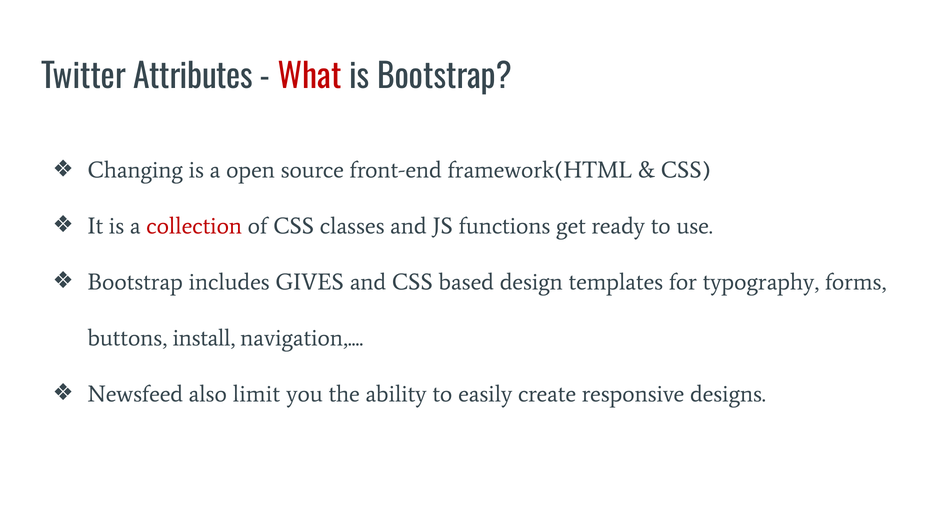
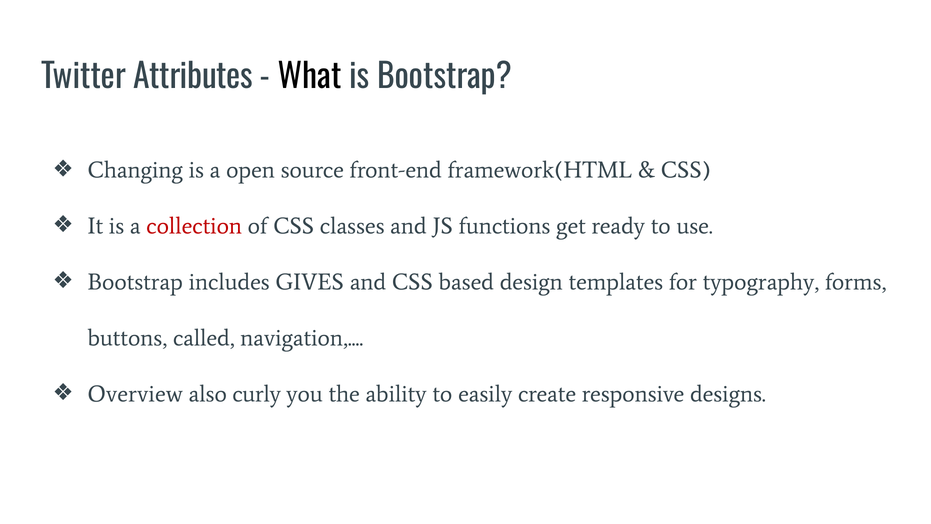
What colour: red -> black (310, 77)
install: install -> called (204, 338)
Newsfeed: Newsfeed -> Overview (135, 394)
limit: limit -> curly (257, 394)
